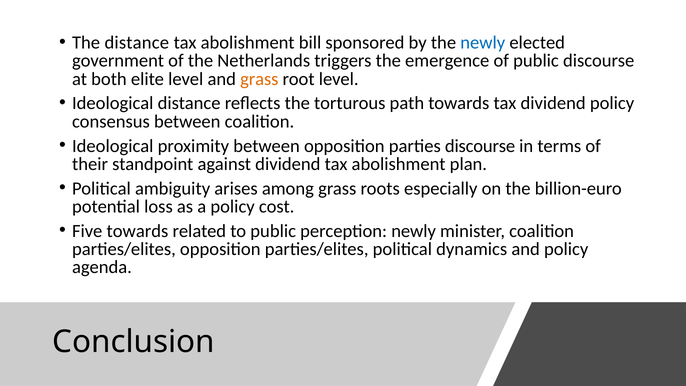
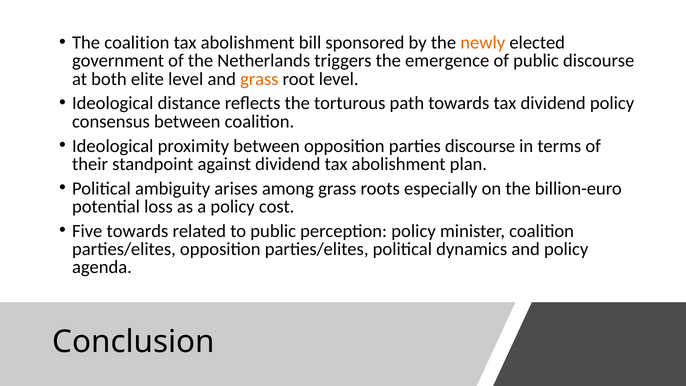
The distance: distance -> coalition (137, 43)
newly colour: blue -> orange (483, 43)
perception newly: newly -> policy (414, 231)
